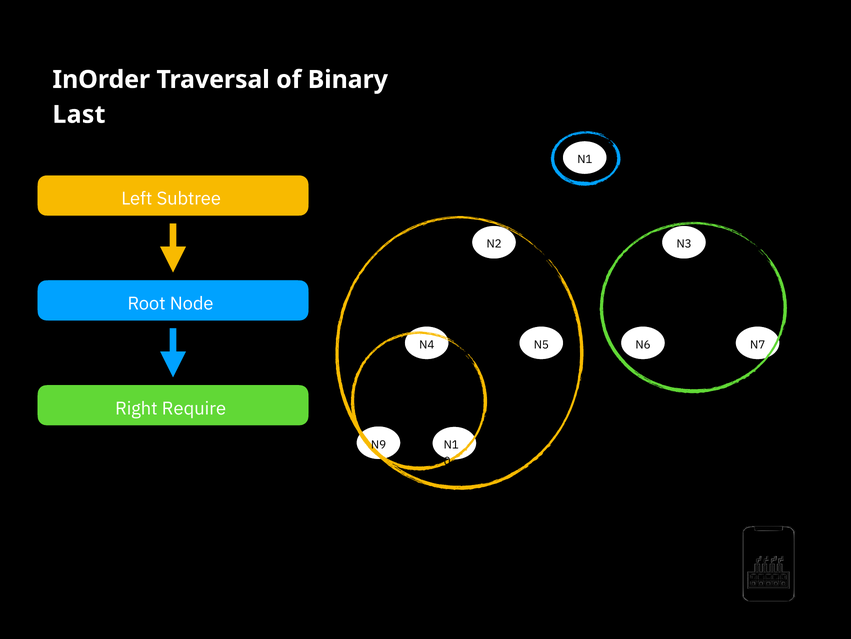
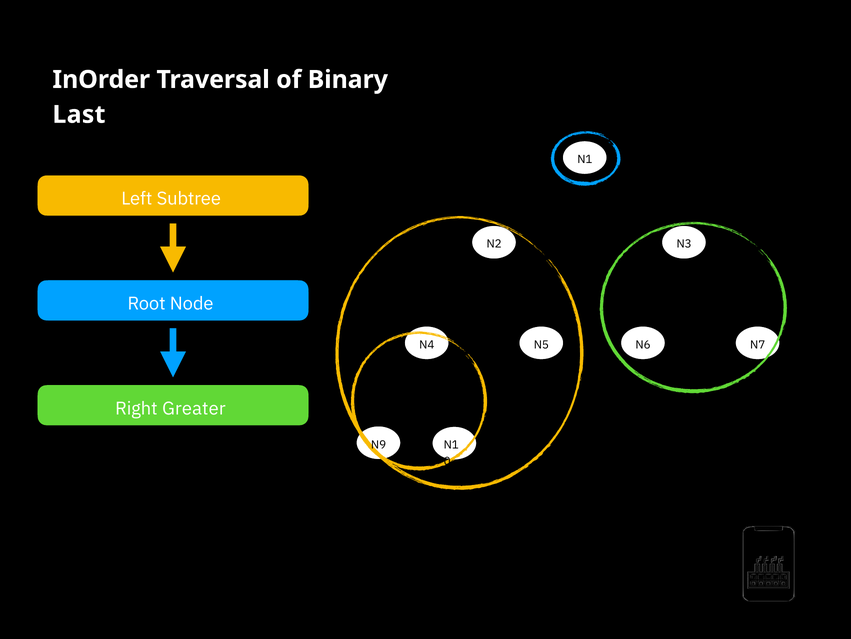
Require: Require -> Greater (194, 408)
